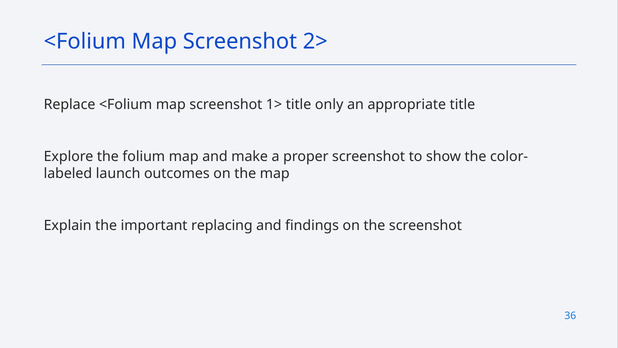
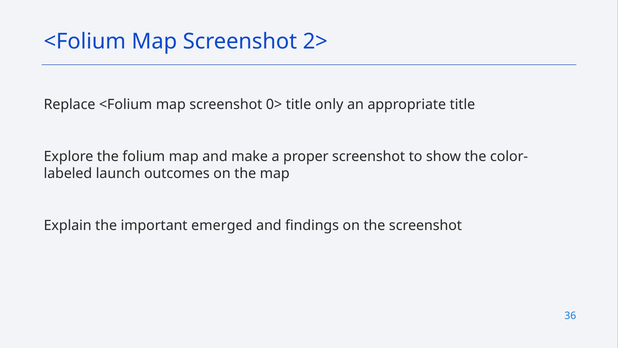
1>: 1> -> 0> (274, 104)
replacing: replacing -> emerged (222, 225)
